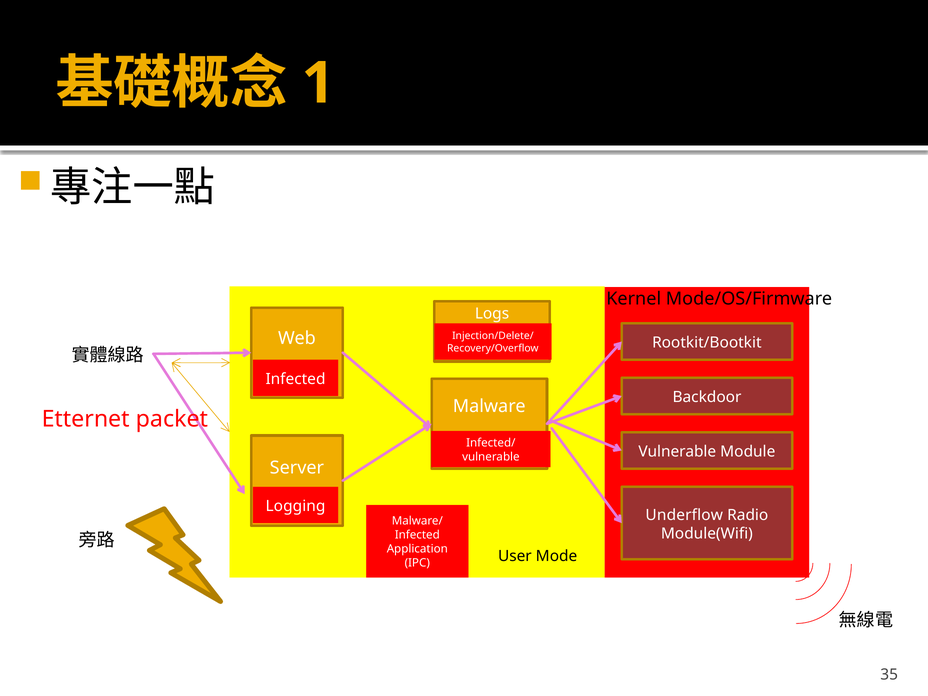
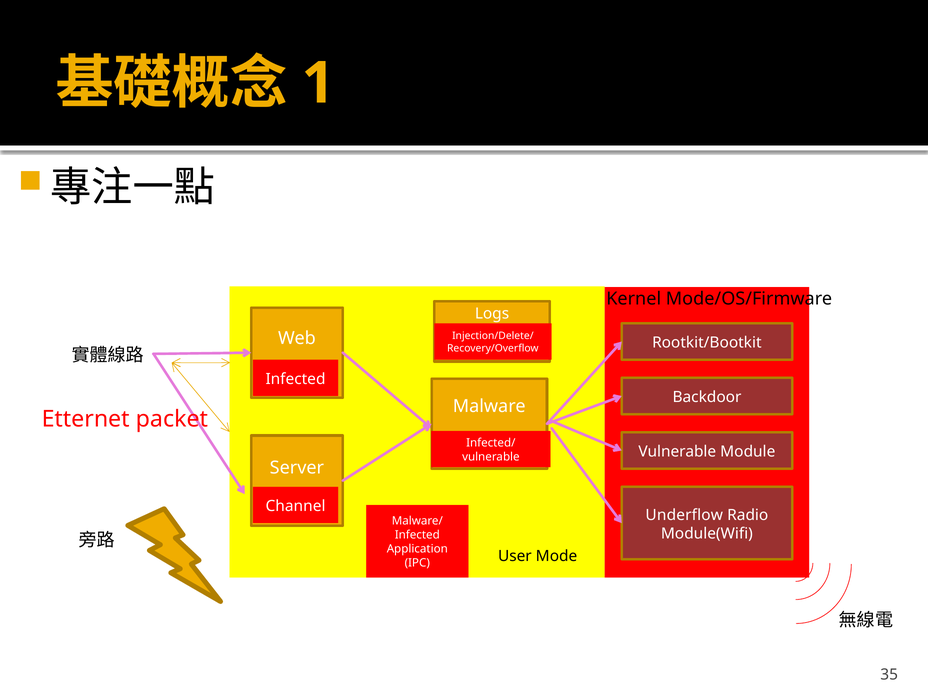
Logging: Logging -> Channel (296, 506)
